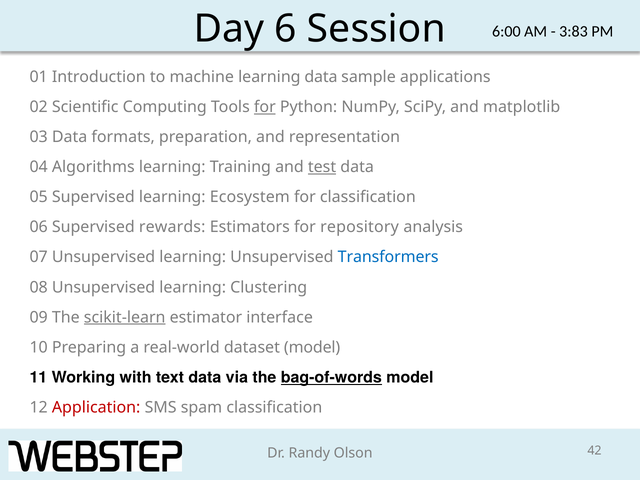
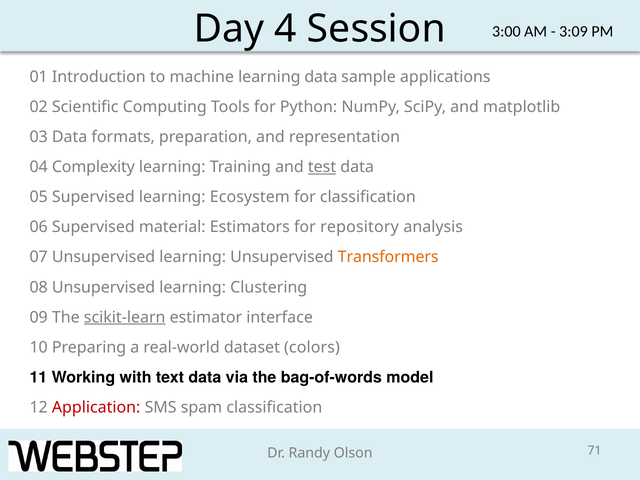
6: 6 -> 4 (286, 29)
6:00: 6:00 -> 3:00 (506, 31)
3:83: 3:83 -> 3:09 (574, 31)
for underline: present -> none (265, 107)
Algorithms: Algorithms -> Complexity (93, 167)
rewards: rewards -> material (172, 227)
Transformers colour: blue -> orange (388, 257)
dataset model: model -> colors (312, 347)
bag-of-words underline: present -> none (331, 377)
42: 42 -> 71 (595, 451)
